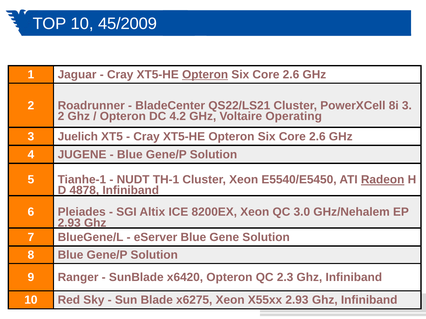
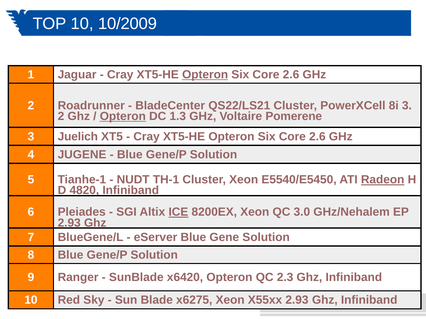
45/2009: 45/2009 -> 10/2009 (127, 24)
Opteron underline: none -> present (123, 116)
4.2: 4.2 -> 1.3 (178, 116)
Operating: Operating -> Pomerene (294, 116)
4878: 4878 -> 4820 (84, 191)
ICE underline: none -> present (178, 212)
